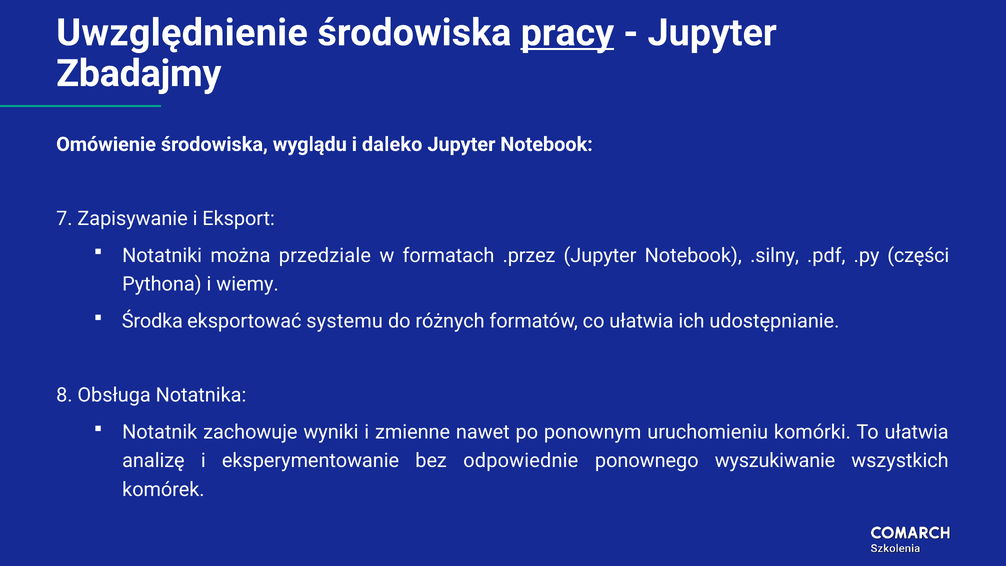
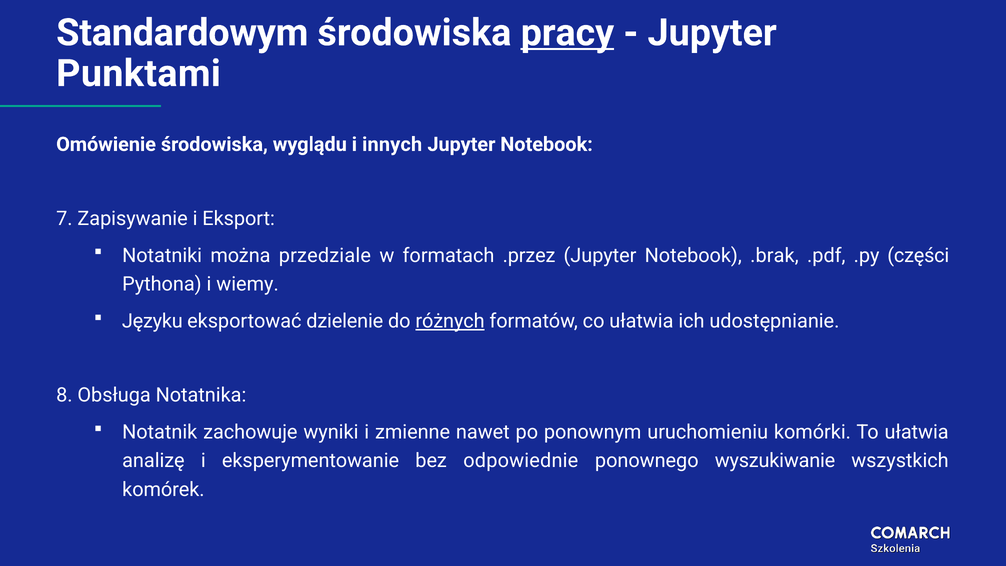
Uwzględnienie: Uwzględnienie -> Standardowym (182, 33)
Zbadajmy: Zbadajmy -> Punktami (139, 74)
daleko: daleko -> innych (392, 144)
.silny: .silny -> .brak (774, 255)
Środka: Środka -> Języku (152, 321)
systemu: systemu -> dzielenie (345, 321)
różnych underline: none -> present (450, 321)
